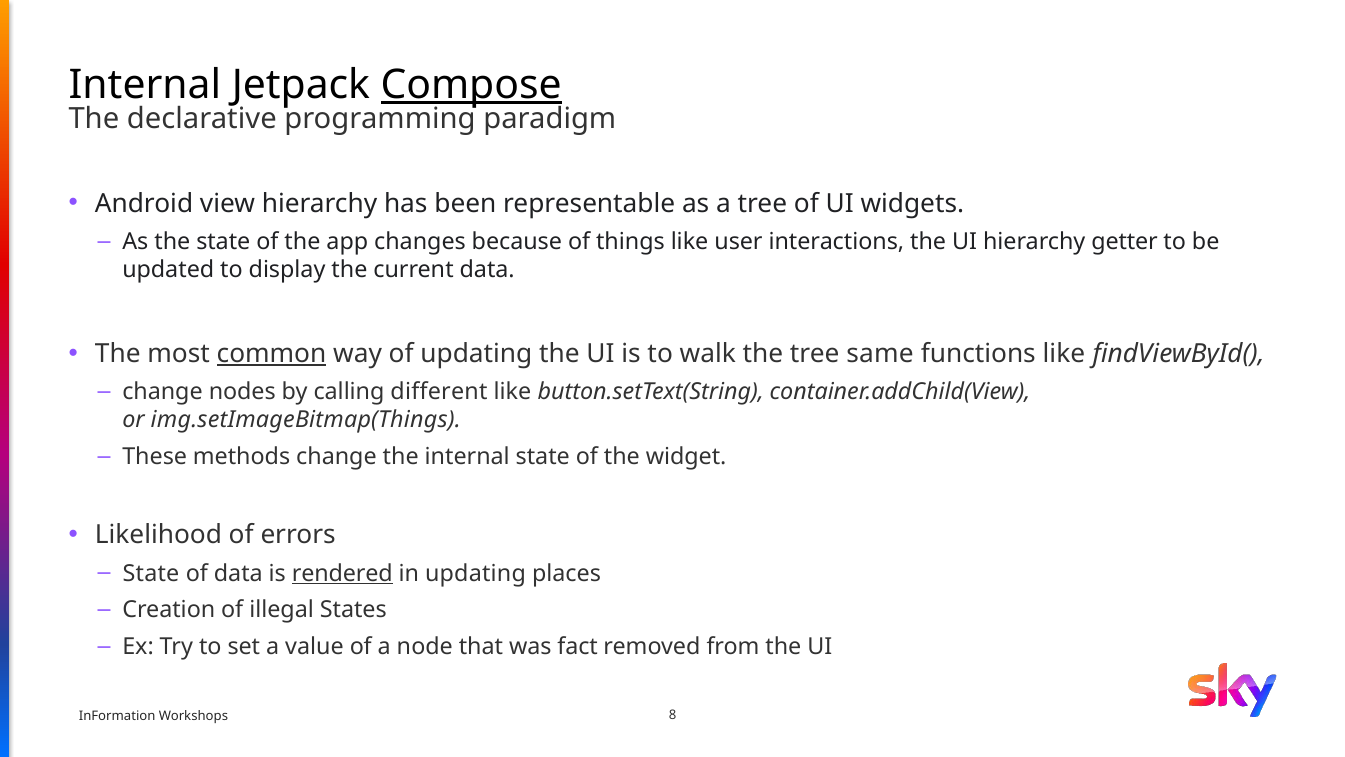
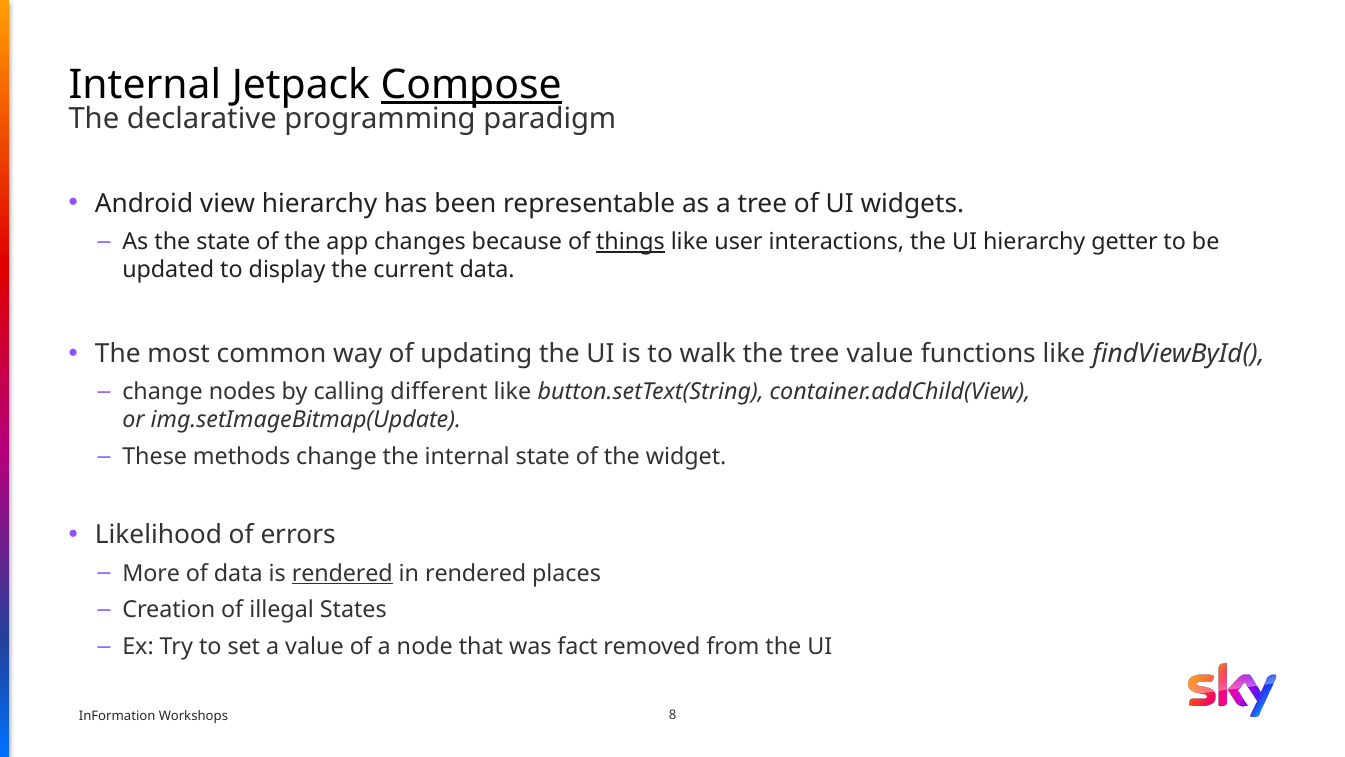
things underline: none -> present (630, 242)
common underline: present -> none (272, 354)
tree same: same -> value (880, 354)
img.setImageBitmap(Things: img.setImageBitmap(Things -> img.setImageBitmap(Update (306, 420)
State: State -> More (151, 573)
in updating: updating -> rendered (476, 573)
